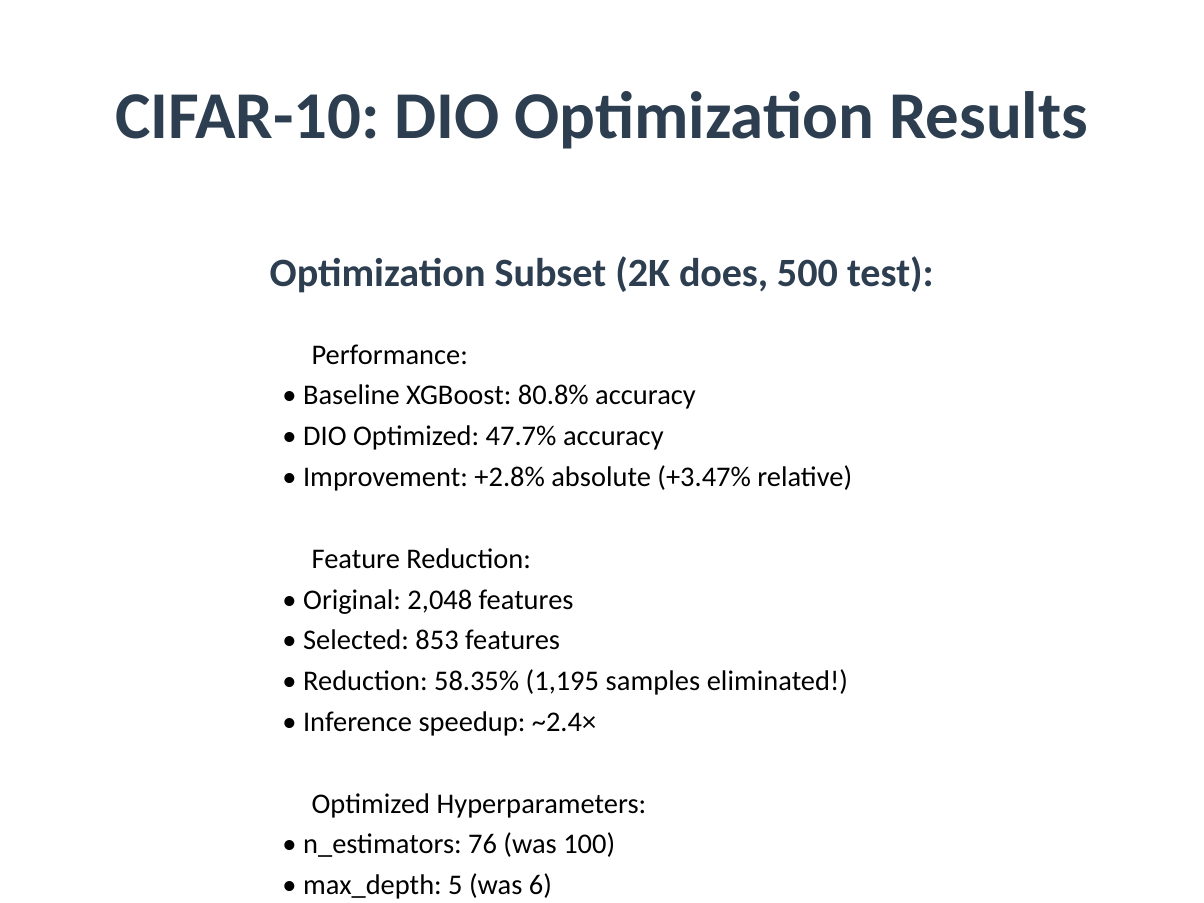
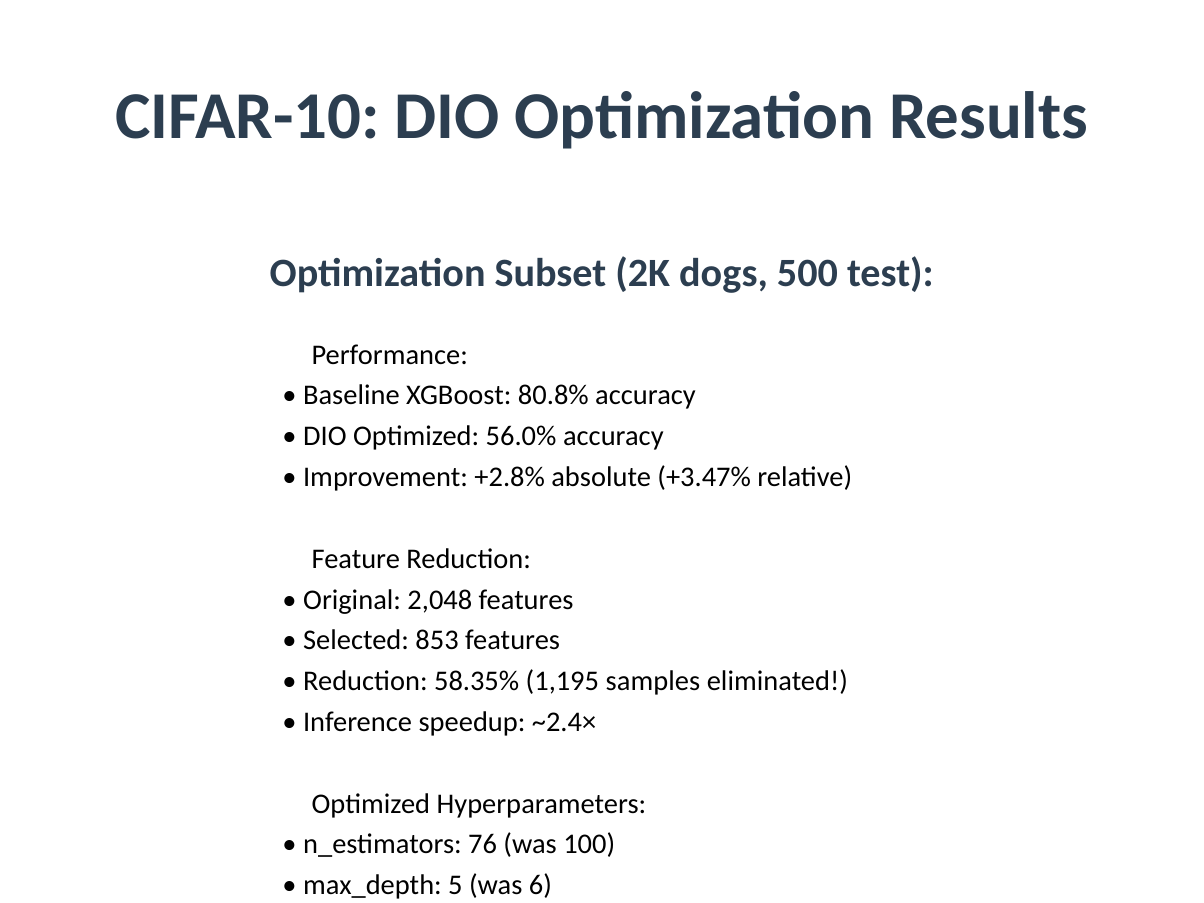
does: does -> dogs (724, 274)
47.7%: 47.7% -> 56.0% (521, 436)
